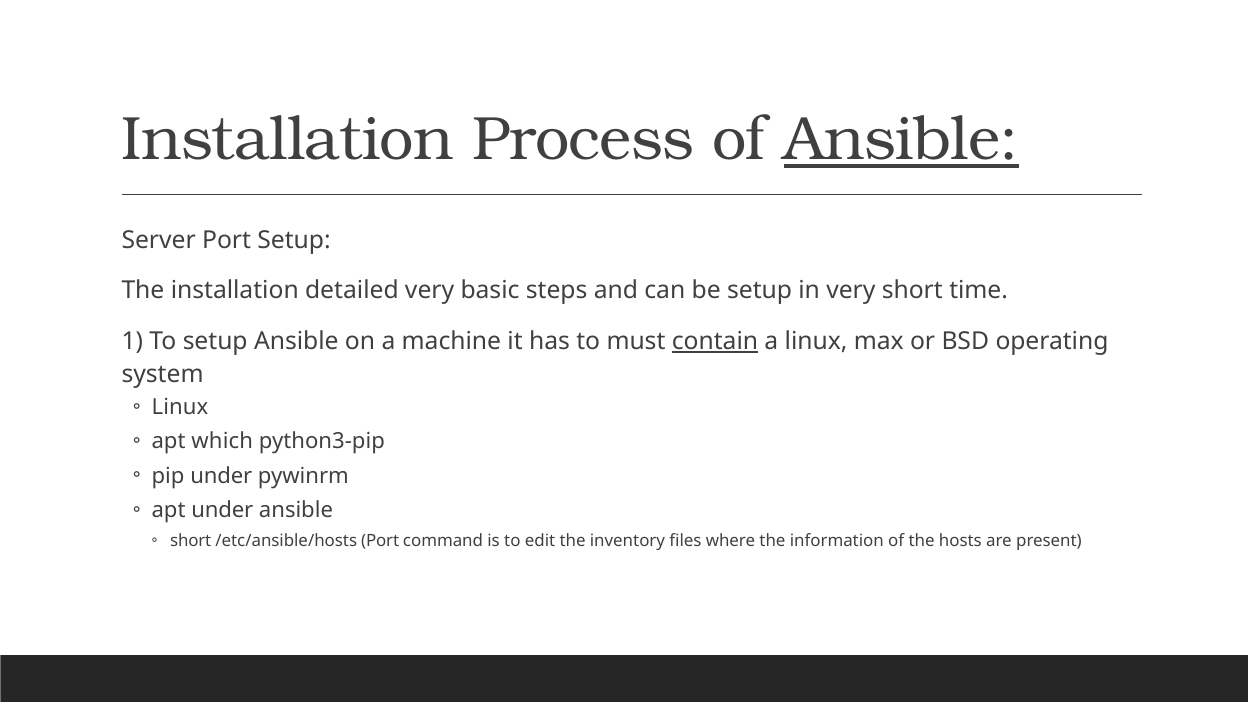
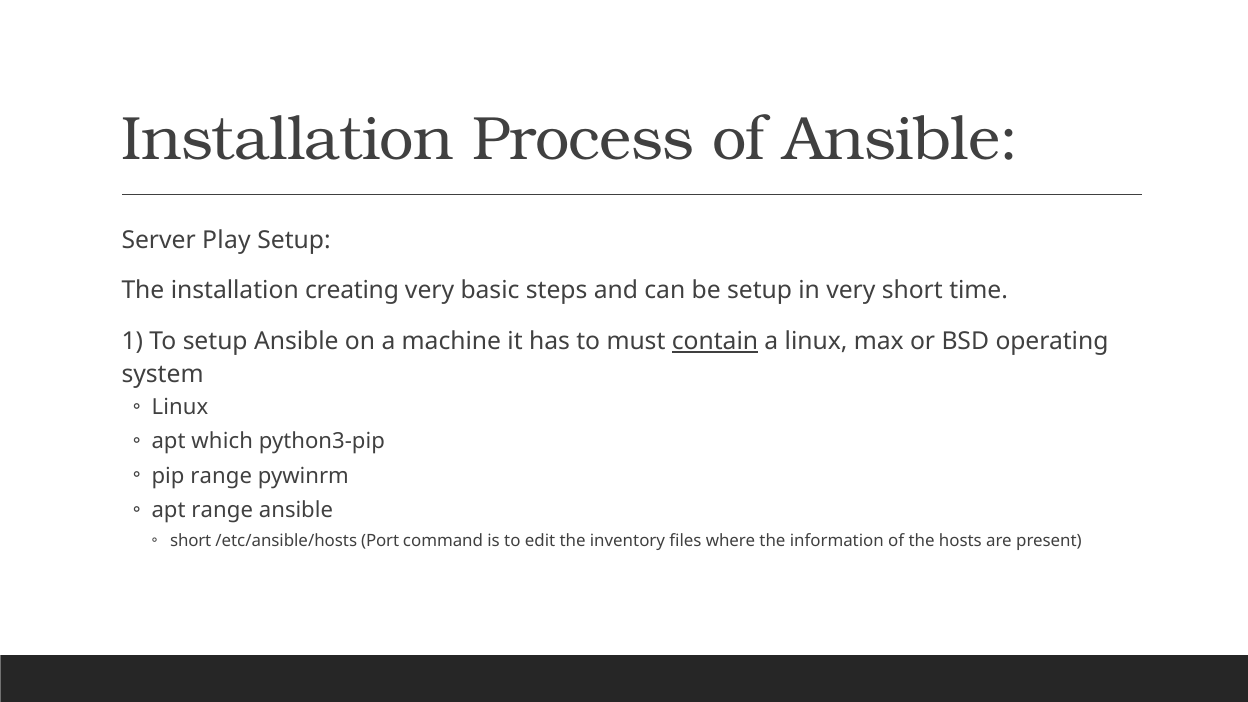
Ansible underline: present -> none (902, 140)
Server Port: Port -> Play (226, 240)
detailed: detailed -> creating (352, 291)
pip under: under -> range (221, 476)
apt under: under -> range (222, 510)
